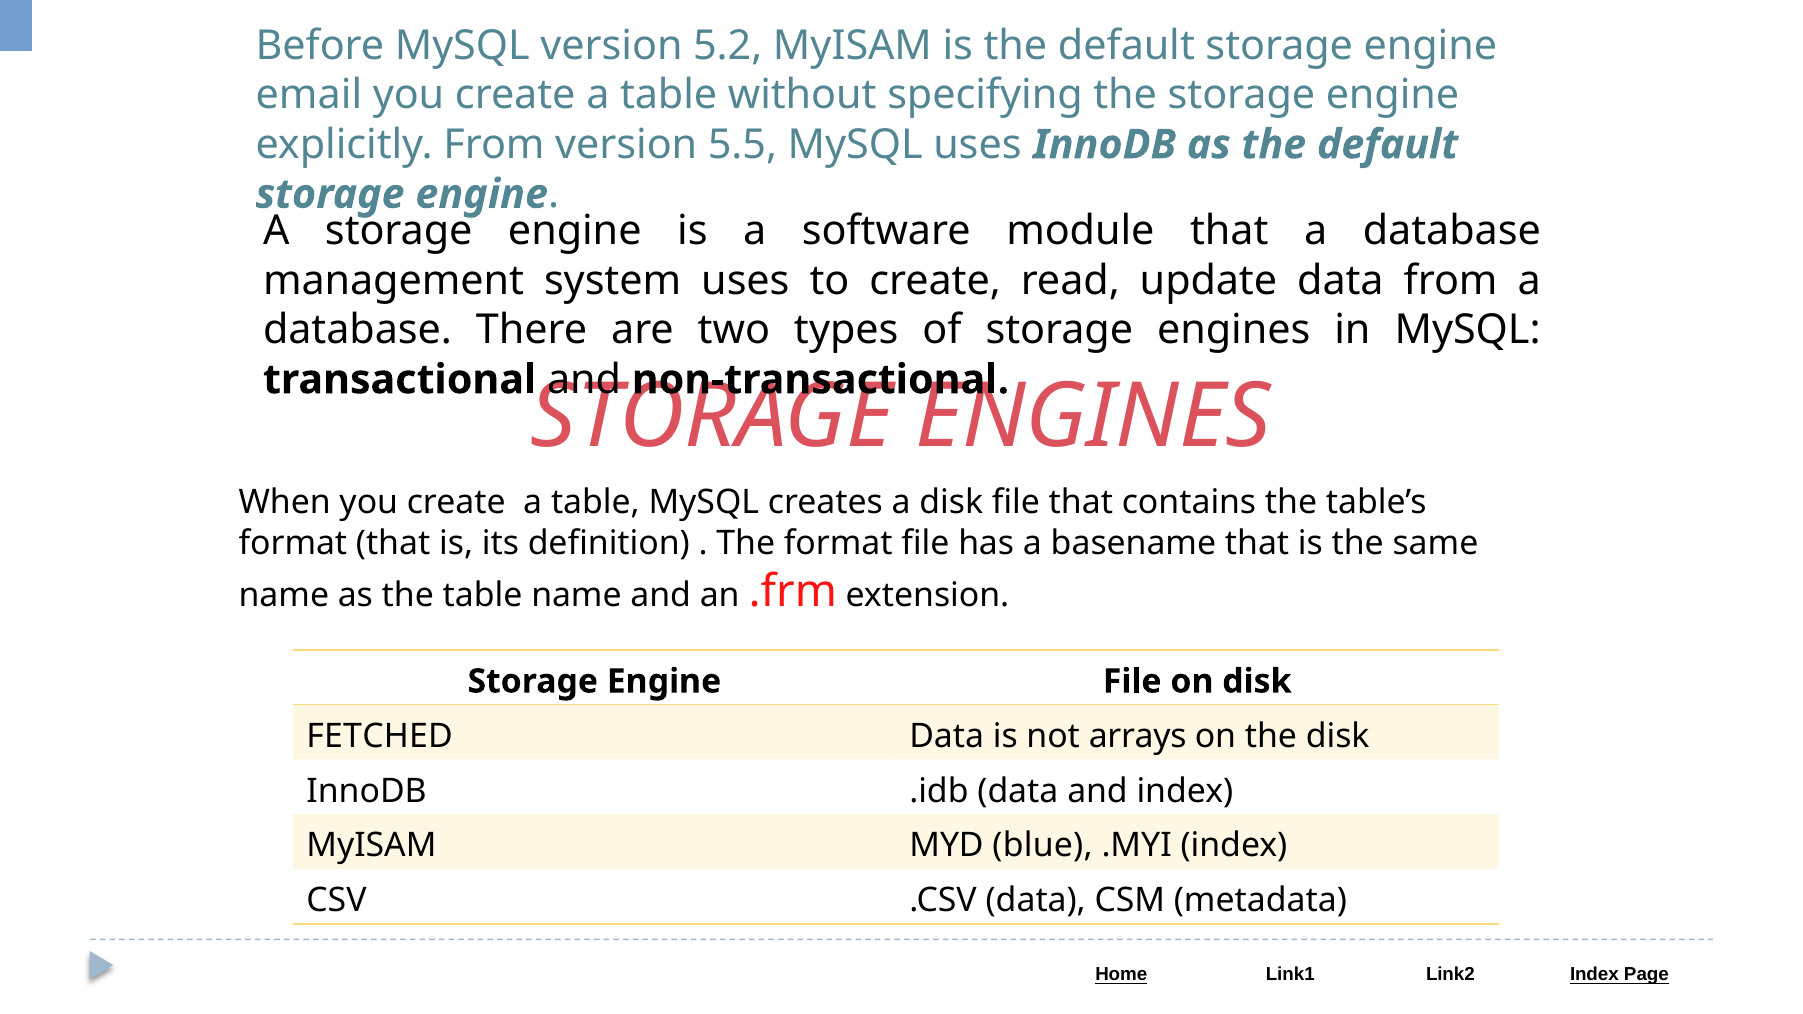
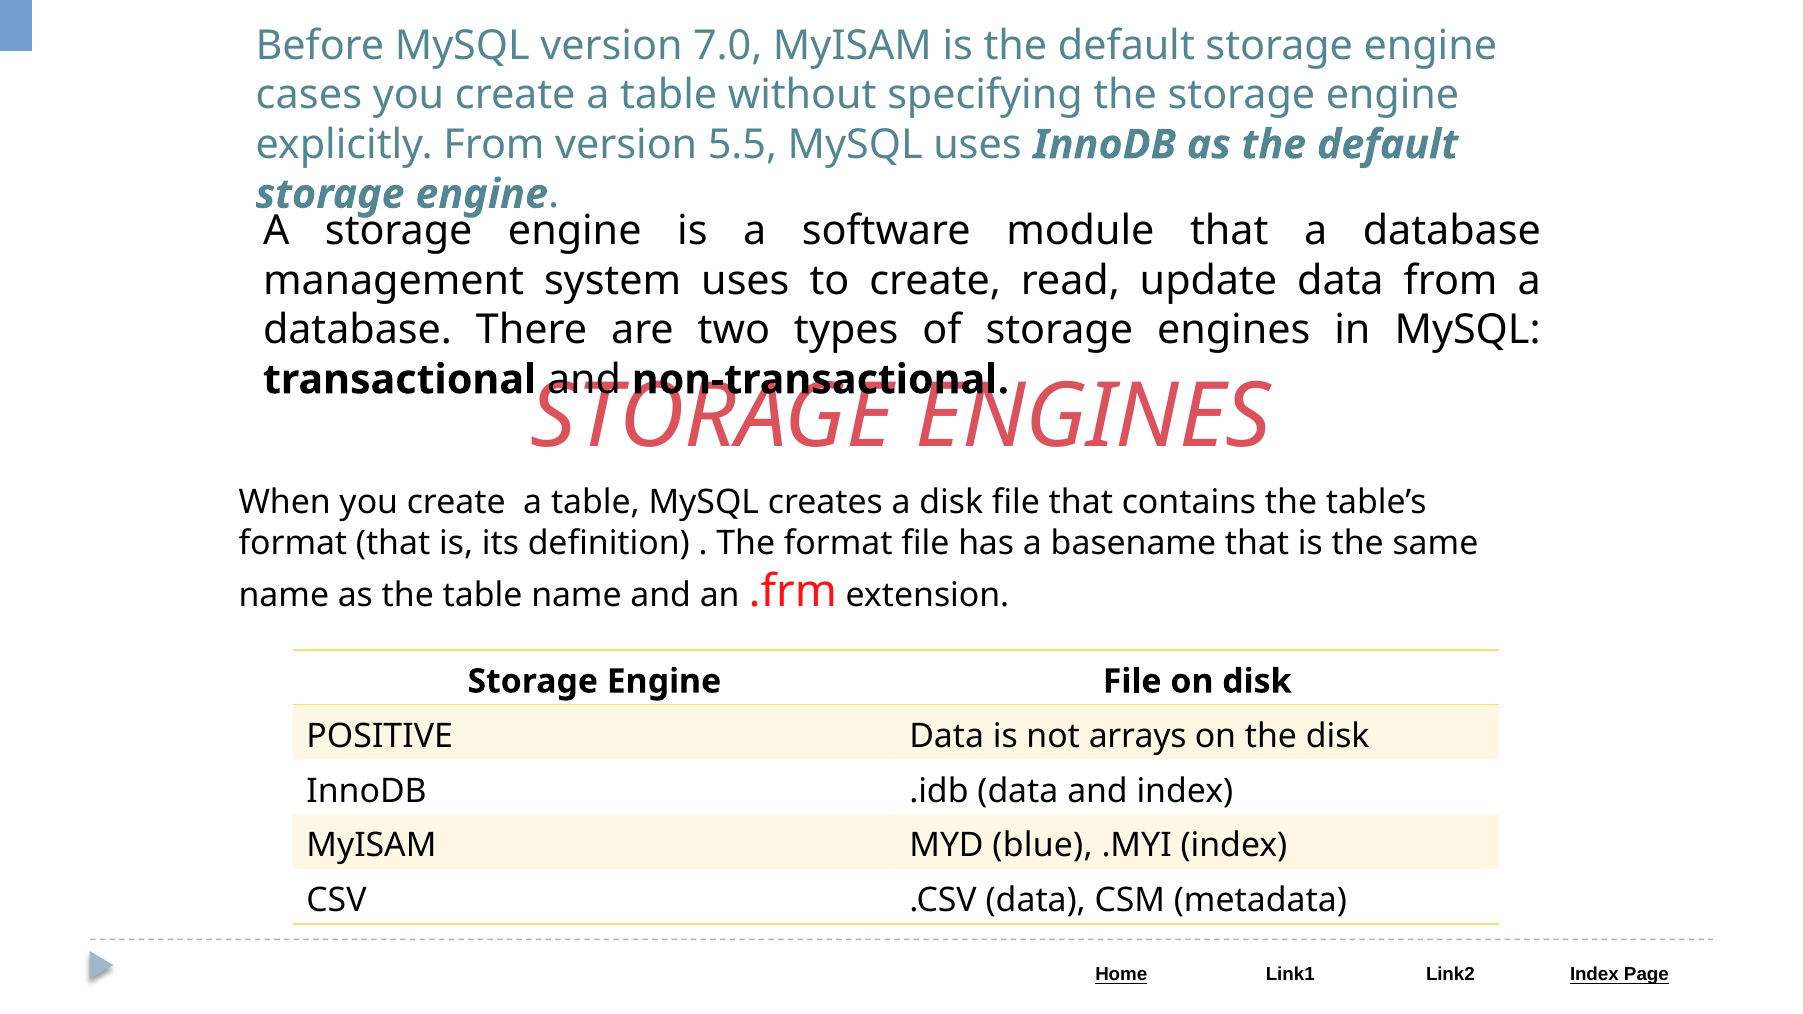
5.2: 5.2 -> 7.0 (728, 46)
email: email -> cases (309, 95)
FETCHED: FETCHED -> POSITIVE (380, 736)
